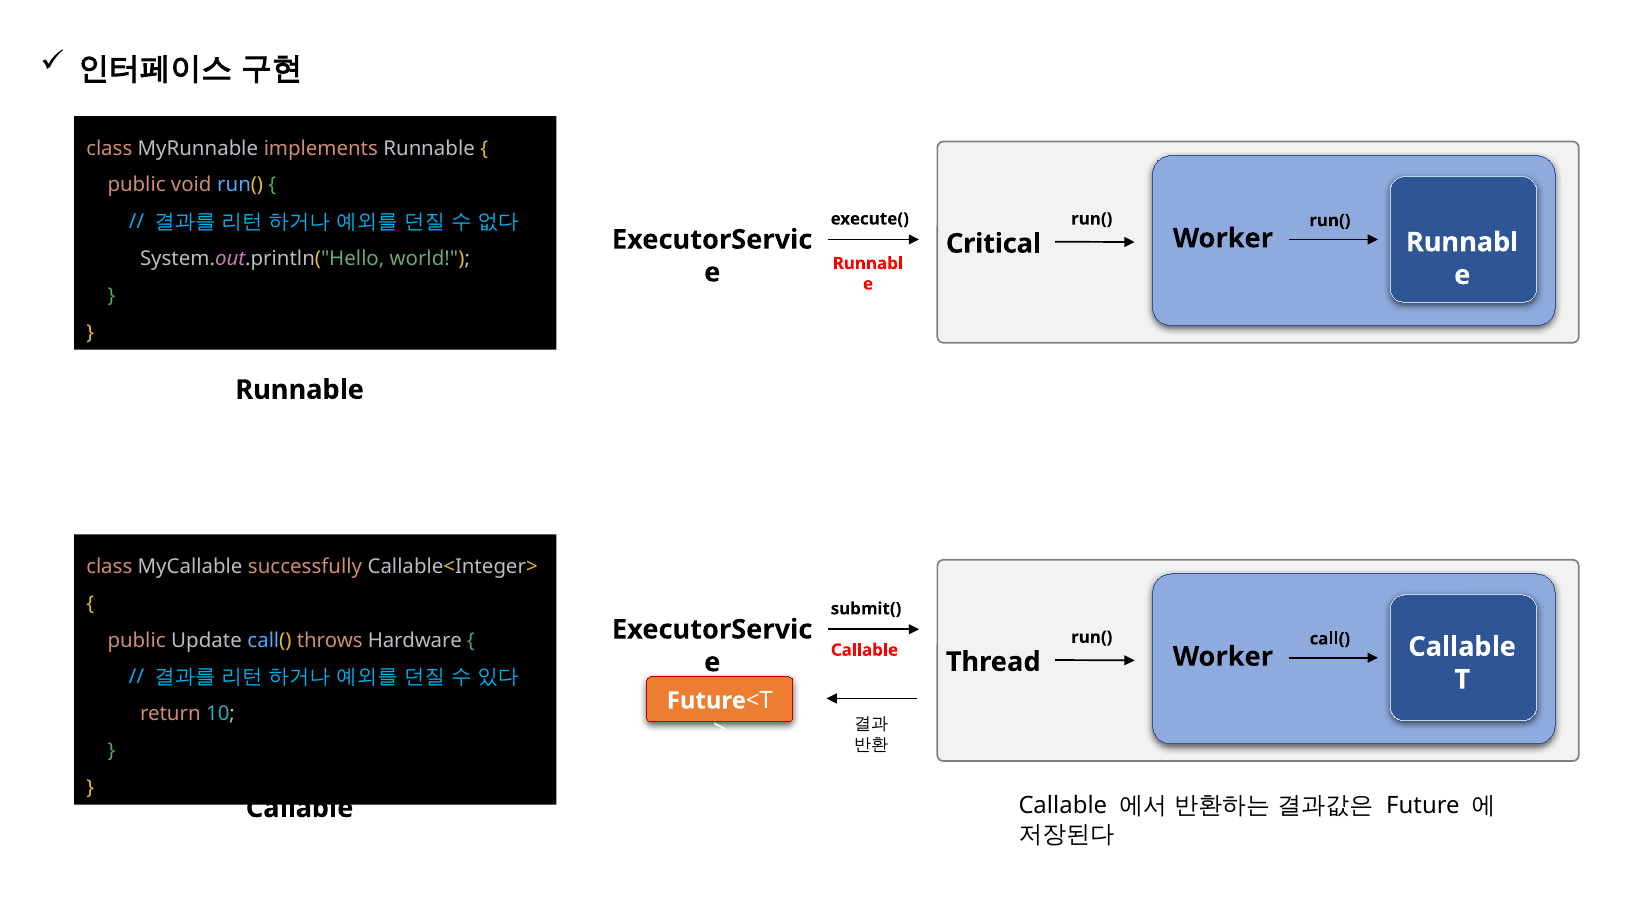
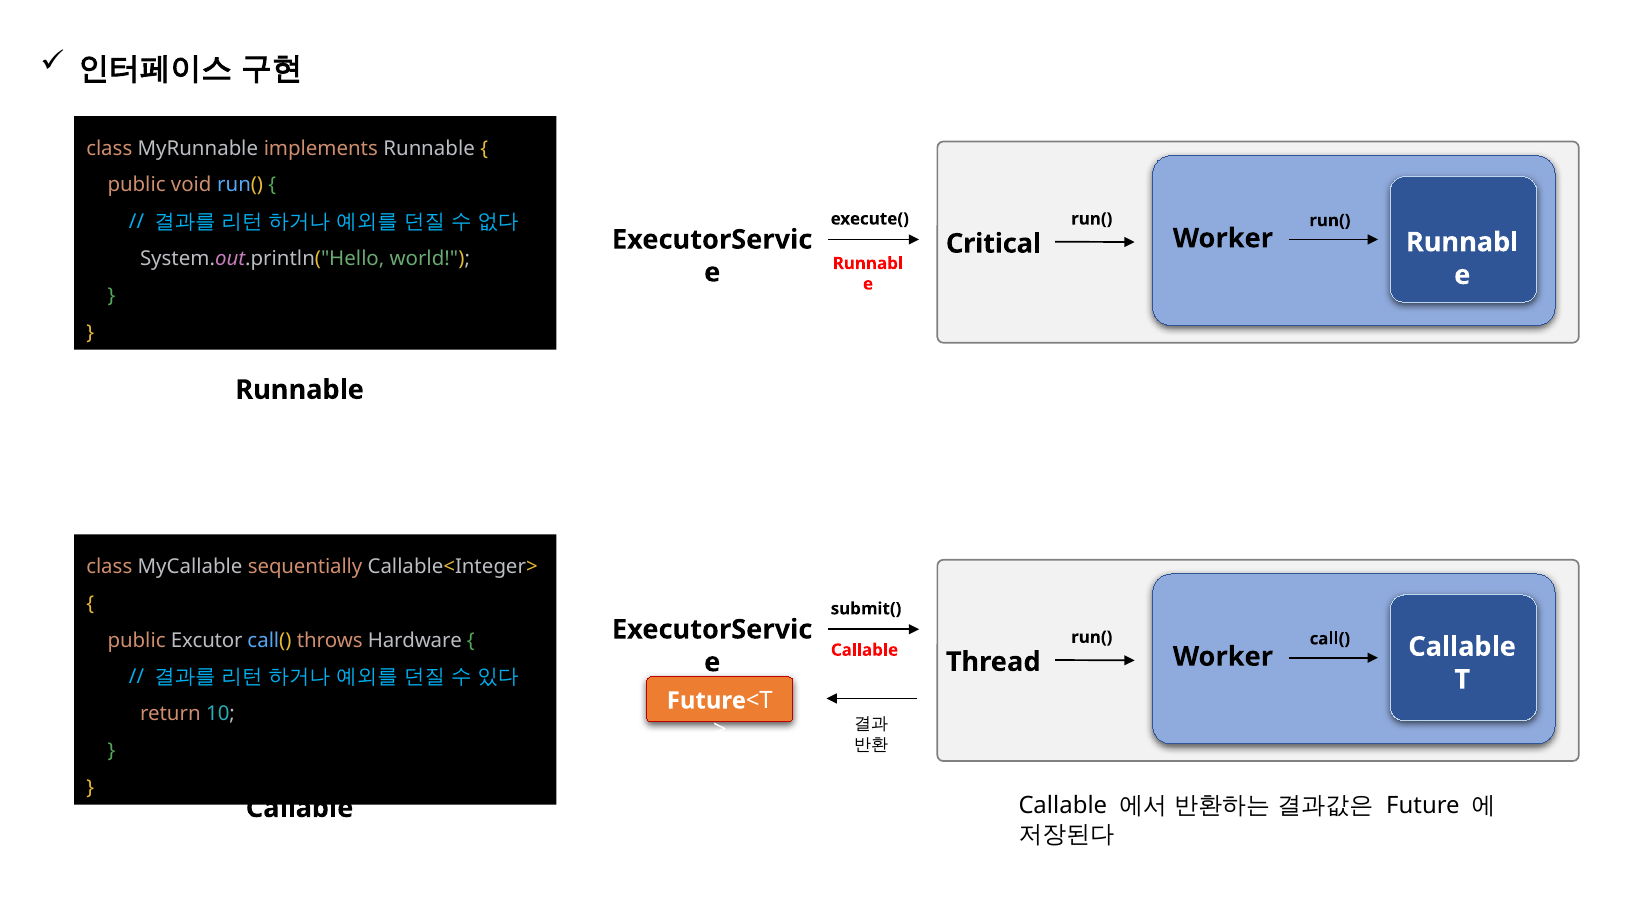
successfully: successfully -> sequentially (305, 566)
Update: Update -> Excutor (207, 640)
